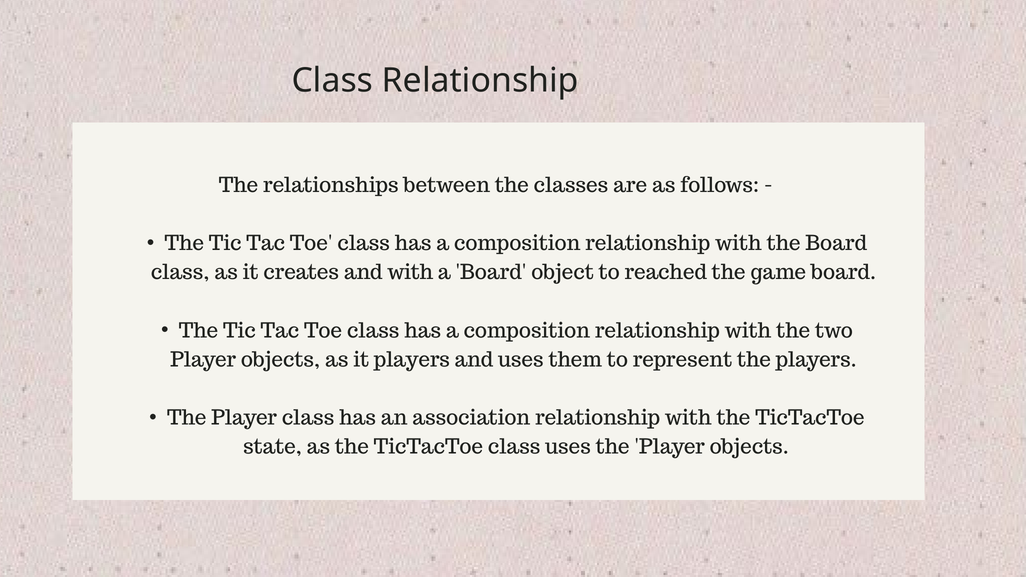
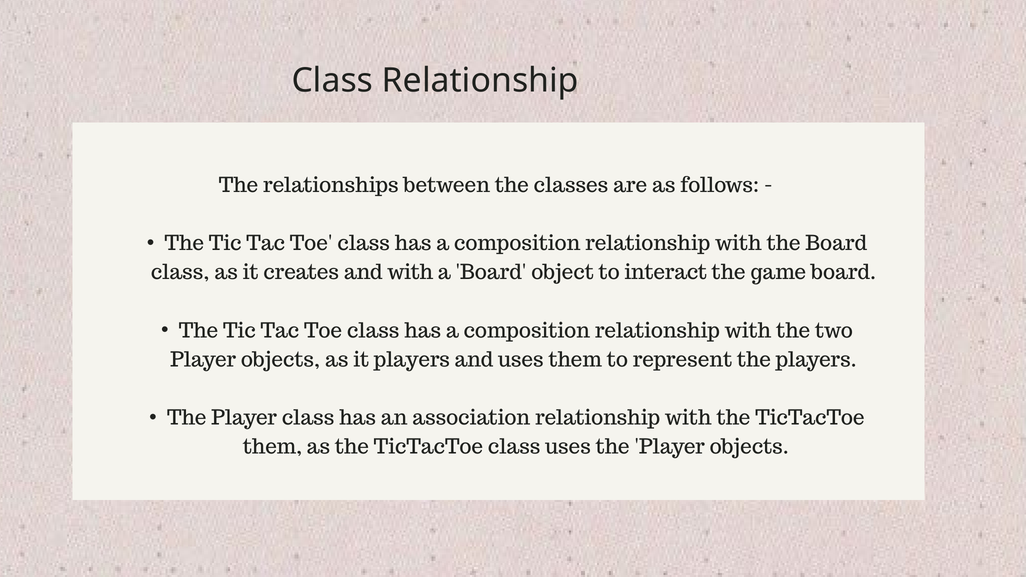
reached: reached -> interact (666, 273)
state: state -> them (273, 447)
